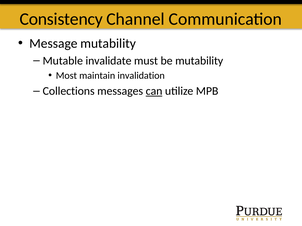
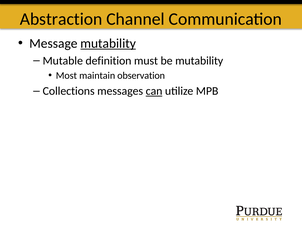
Consistency: Consistency -> Abstraction (61, 19)
mutability underline: none -> present (108, 43)
invalidate: invalidate -> definition (108, 61)
invalidation: invalidation -> observation (141, 76)
